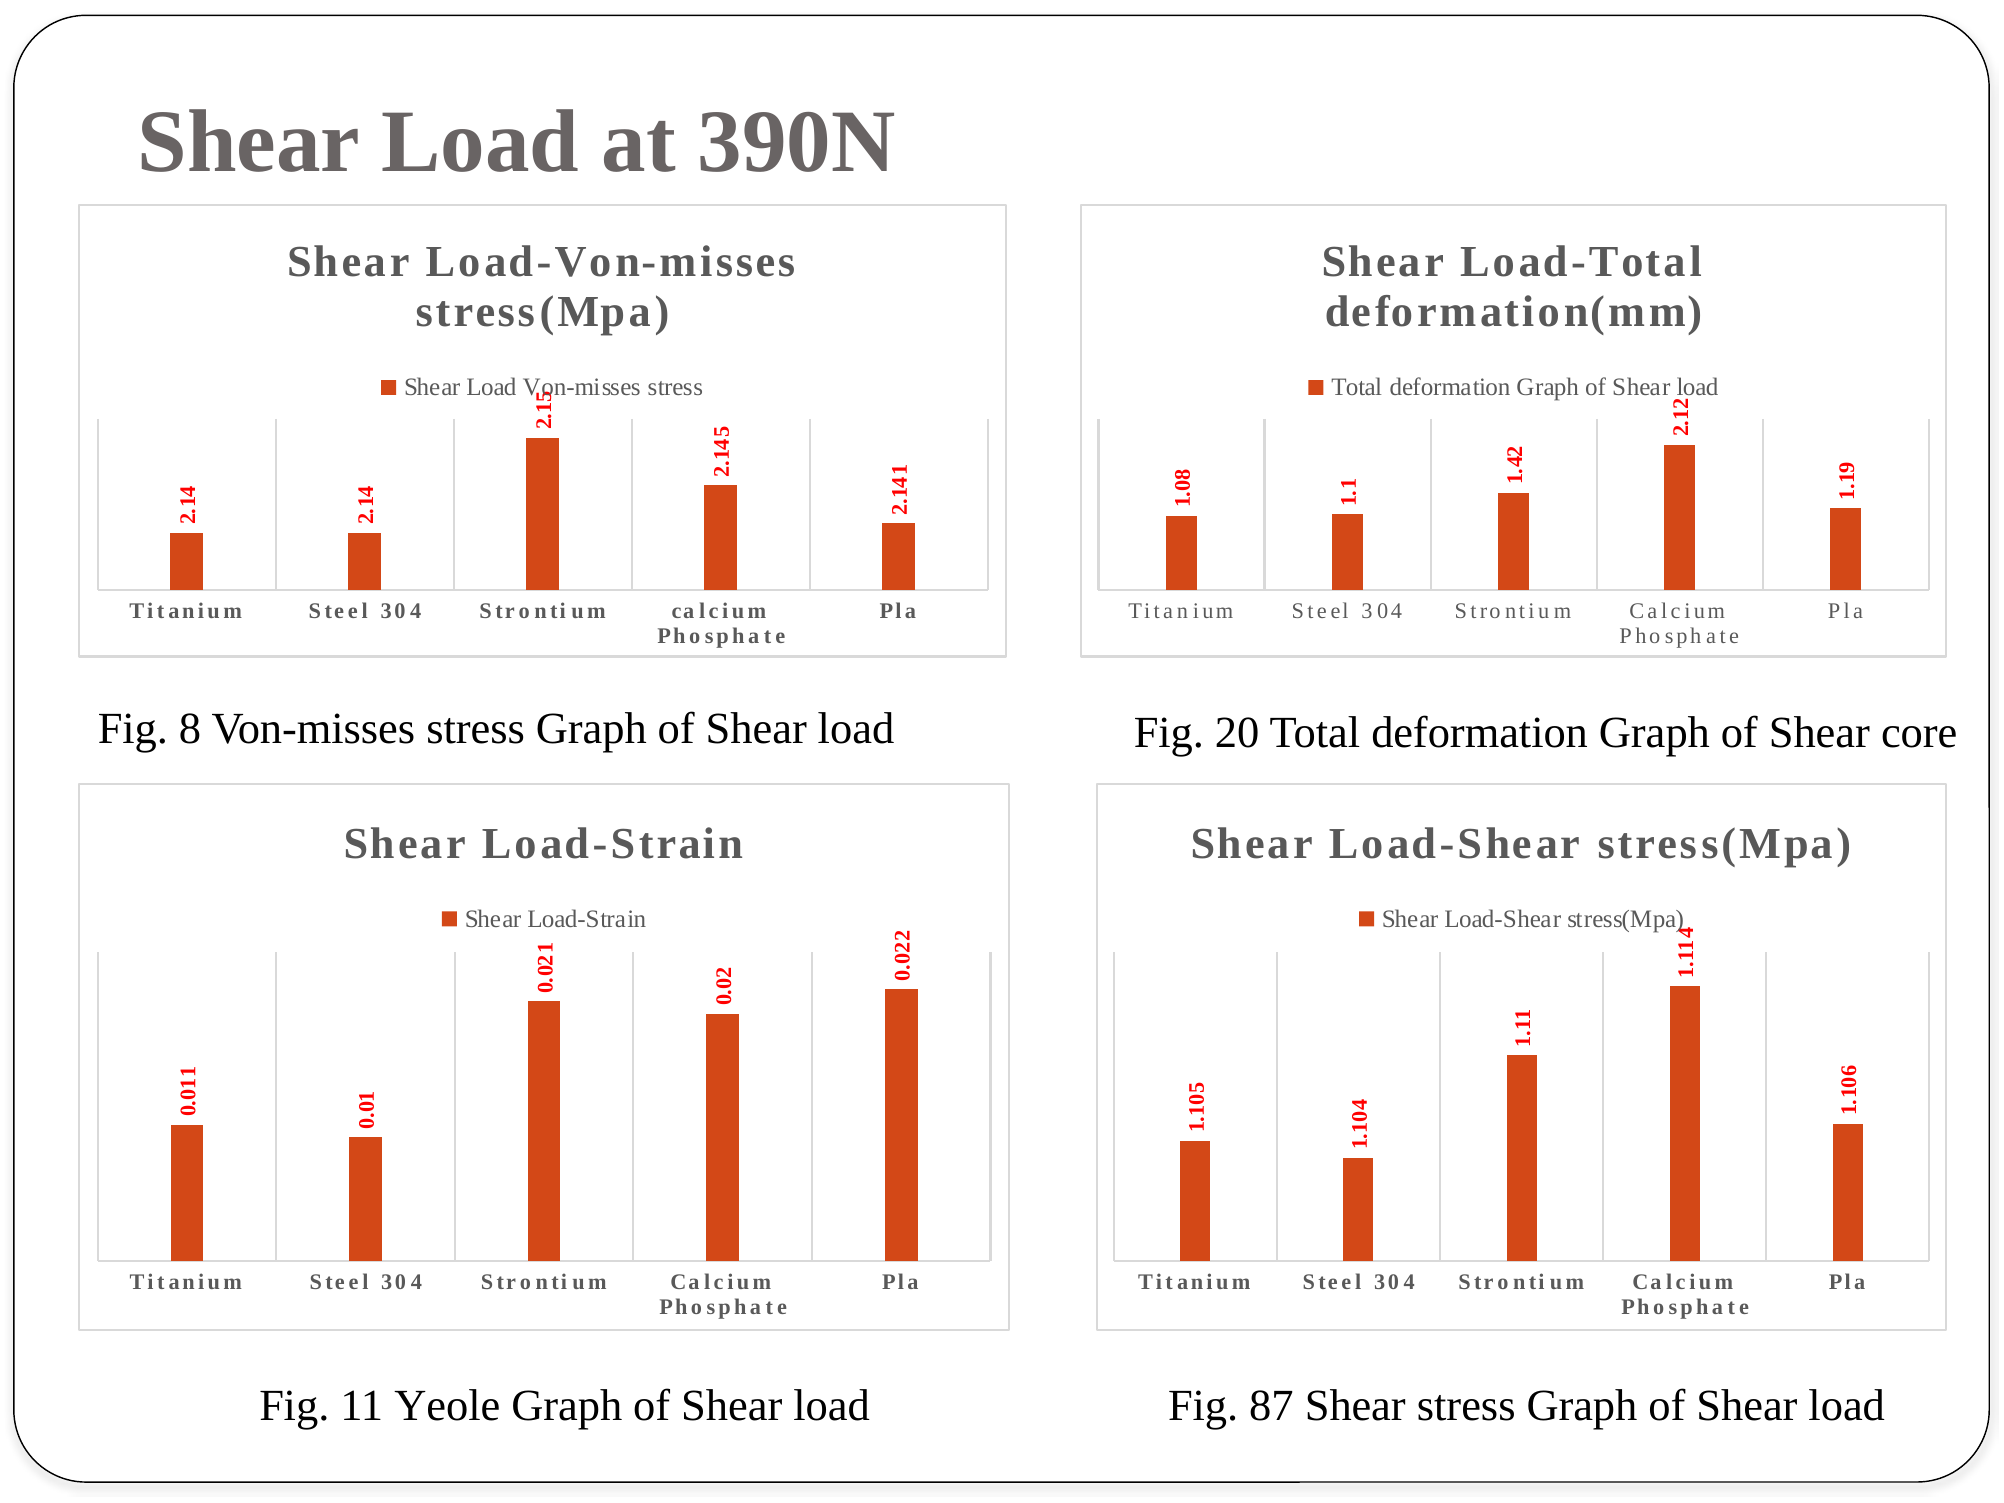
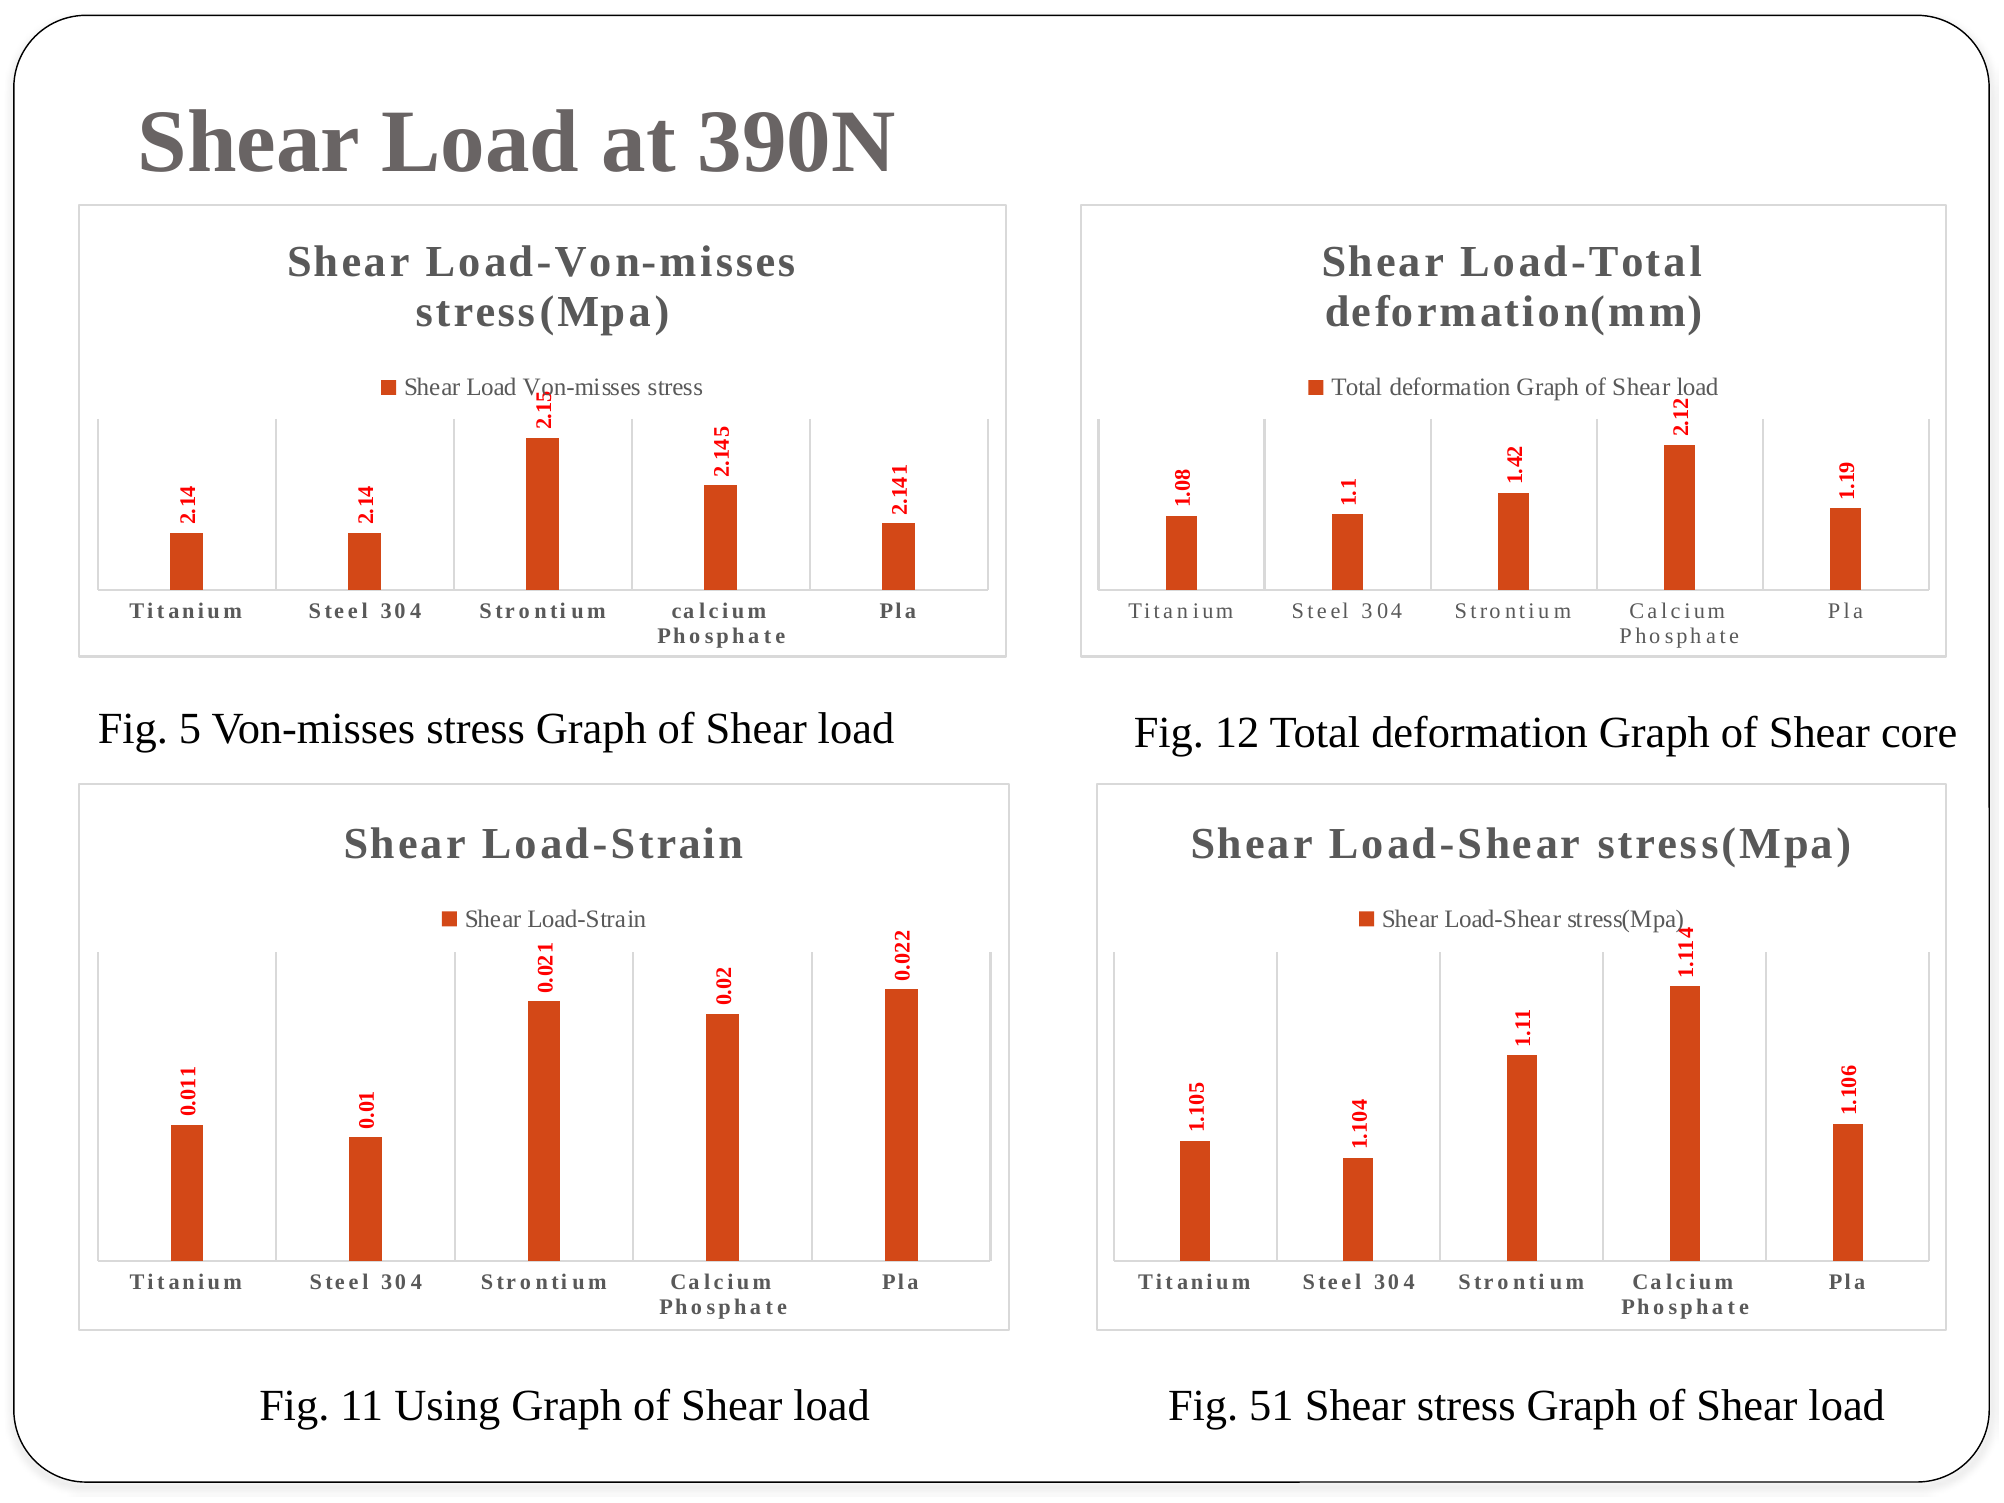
Fig 8: 8 -> 5 (190, 729)
20: 20 -> 12 (1237, 733)
Yeole: Yeole -> Using (447, 1406)
87: 87 -> 51 (1271, 1406)
